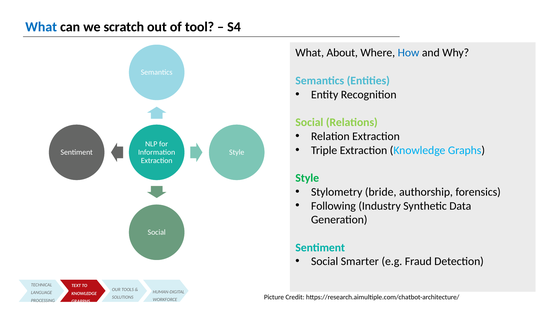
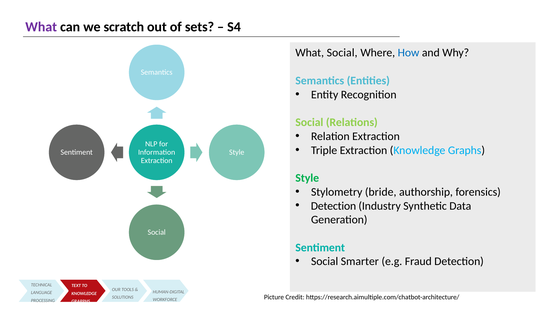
What colour: blue -> purple (41, 27)
tool: tool -> sets (199, 27)
What About: About -> Social (342, 53)
Following: Following -> Detection (333, 206)
